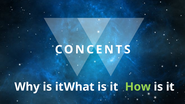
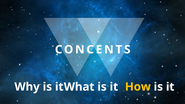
How colour: light green -> yellow (138, 87)
